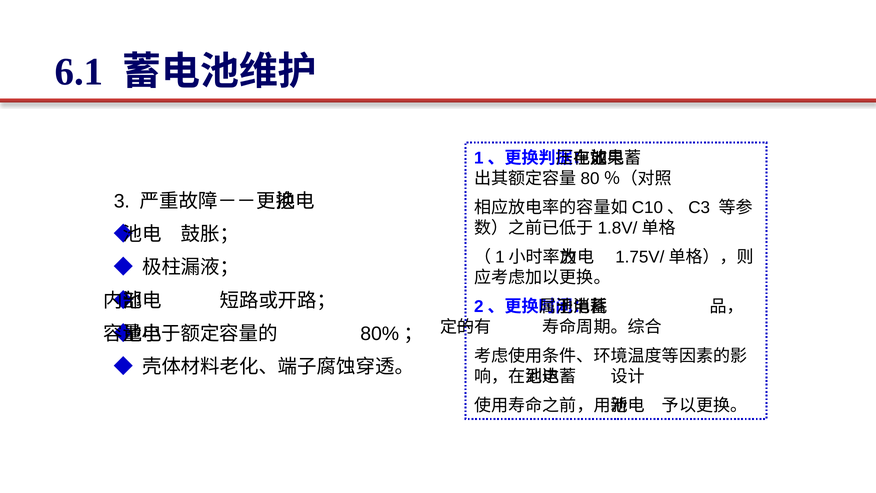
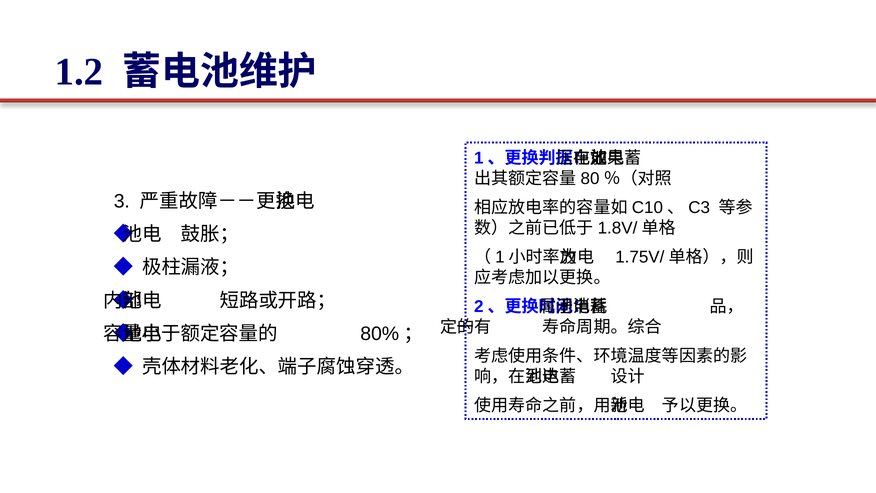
6.1: 6.1 -> 1.2 (79, 72)
